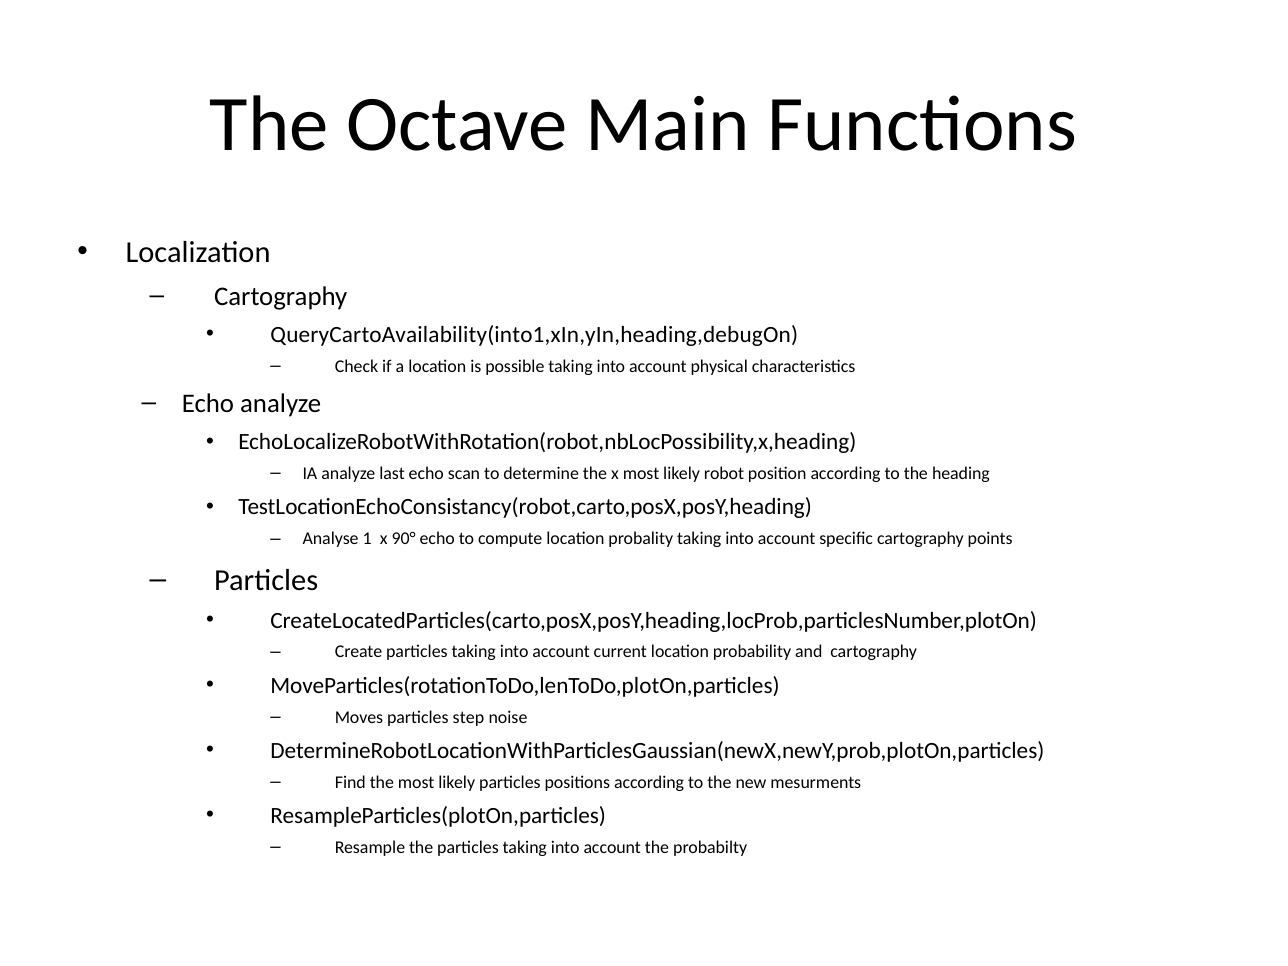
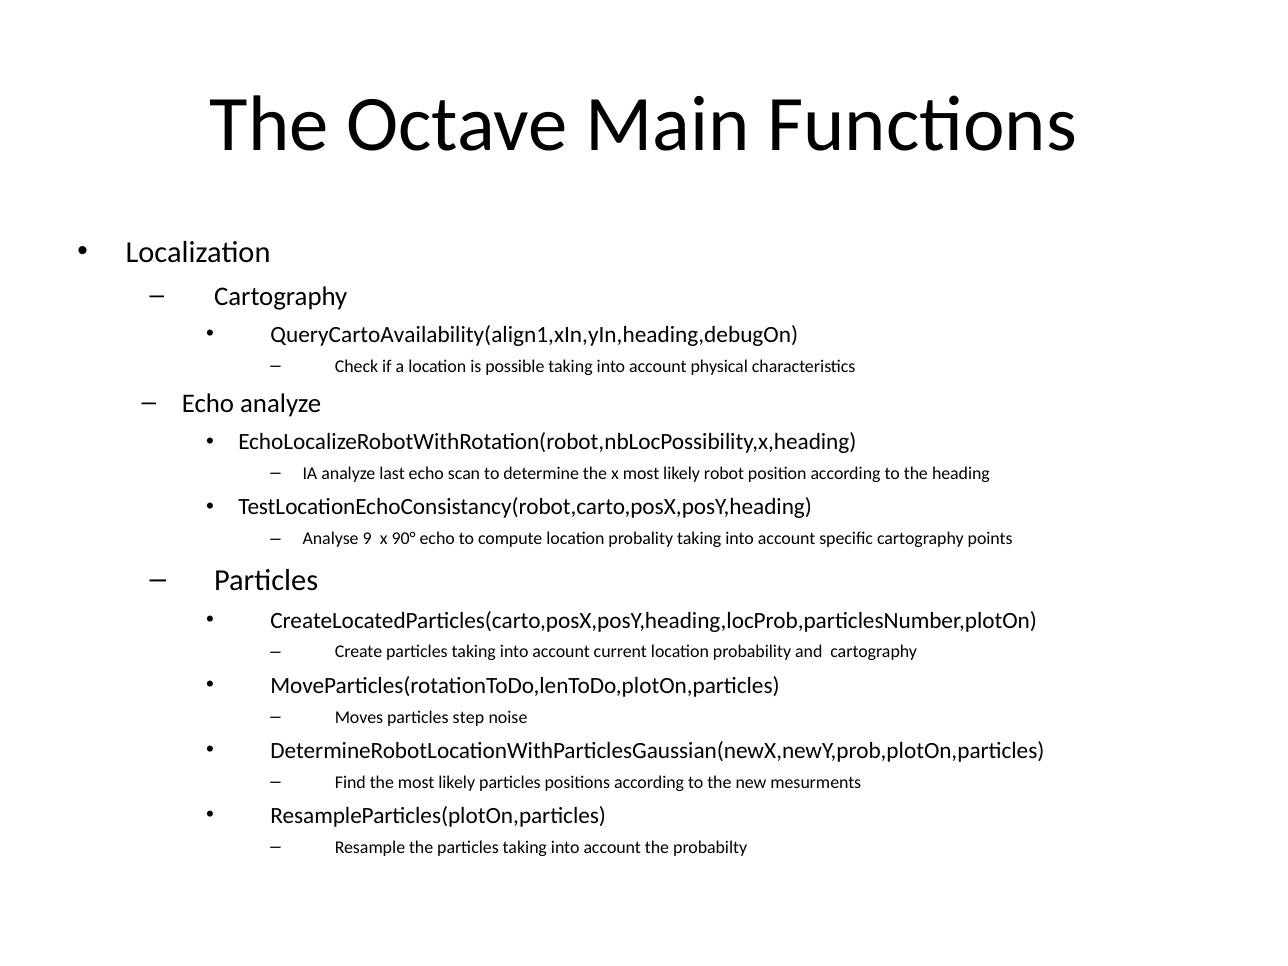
QueryCartoAvailability(into1,xIn,yIn,heading,debugOn: QueryCartoAvailability(into1,xIn,yIn,heading,debugOn -> QueryCartoAvailability(align1,xIn,yIn,heading,debugOn (534, 335)
1: 1 -> 9 (367, 539)
